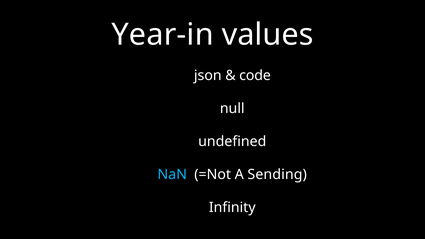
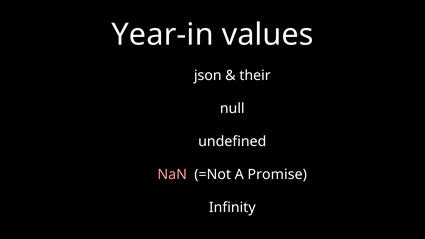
code: code -> their (255, 76)
NaN colour: light blue -> pink (172, 174)
Sending: Sending -> Promise (277, 174)
